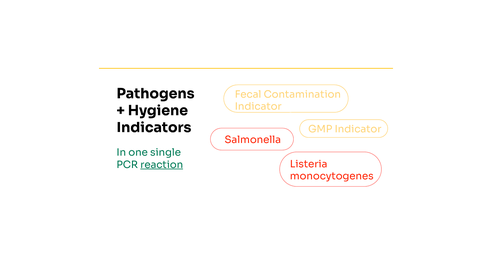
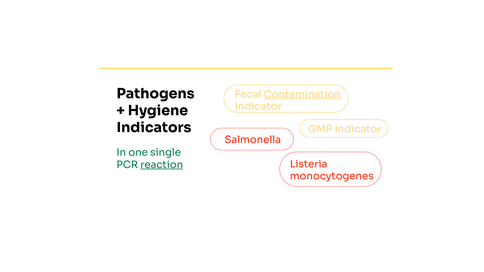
Contamination underline: none -> present (302, 94)
